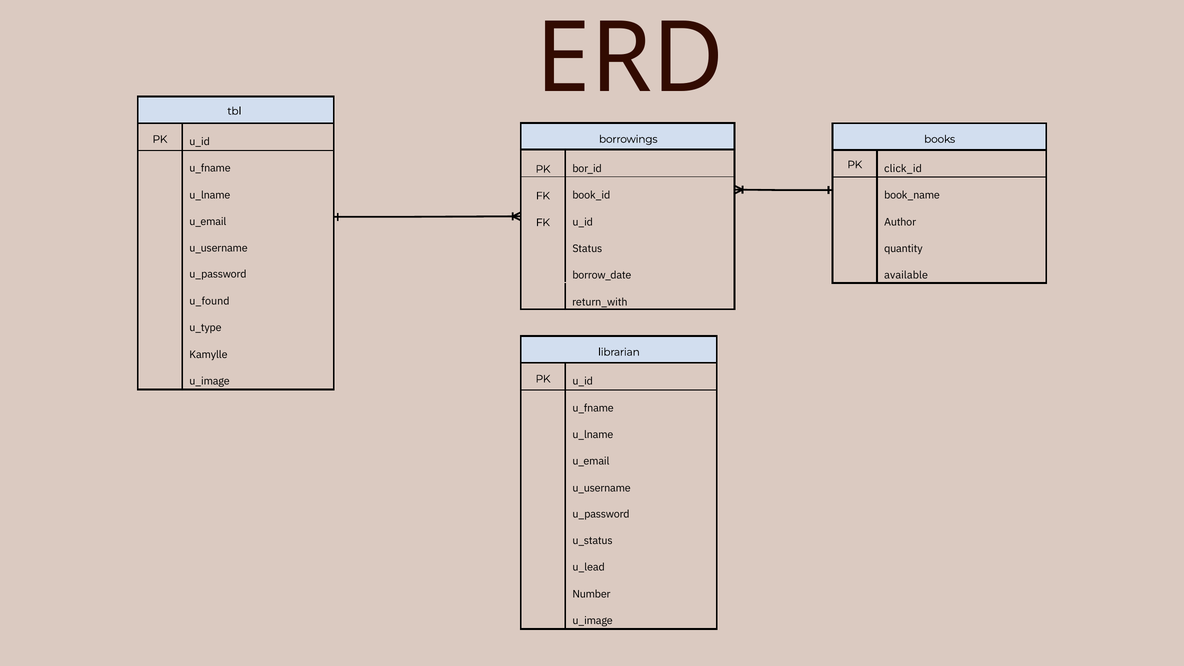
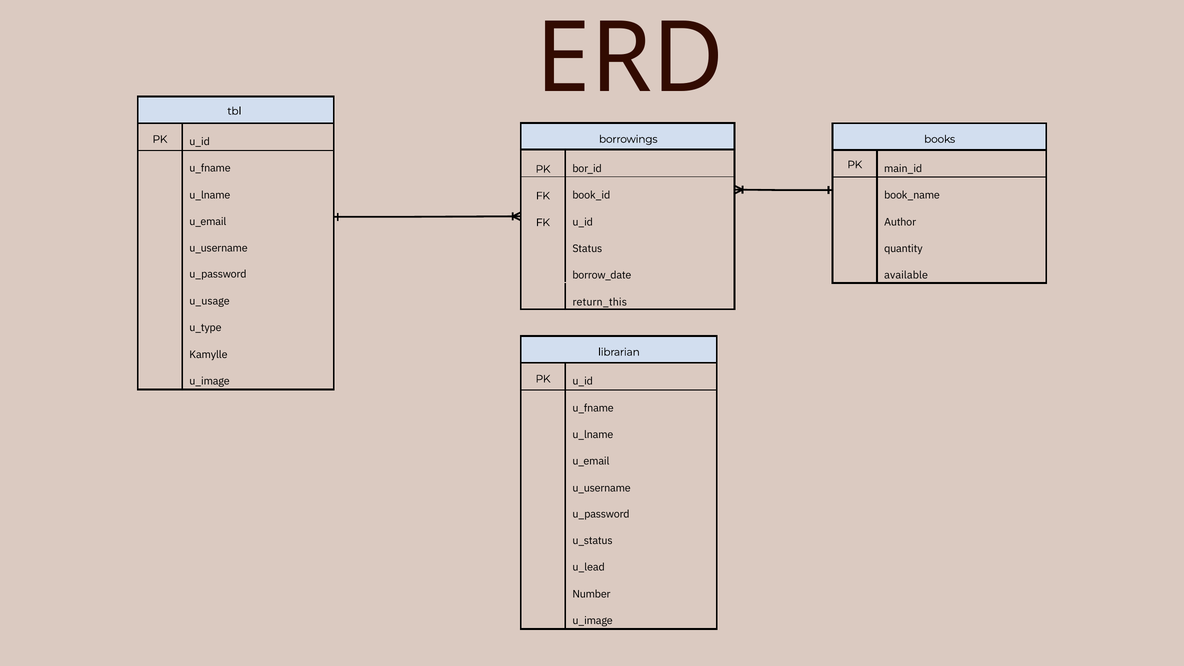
click_id: click_id -> main_id (903, 169)
u_found: u_found -> u_usage (210, 301)
return_with: return_with -> return_this (600, 302)
